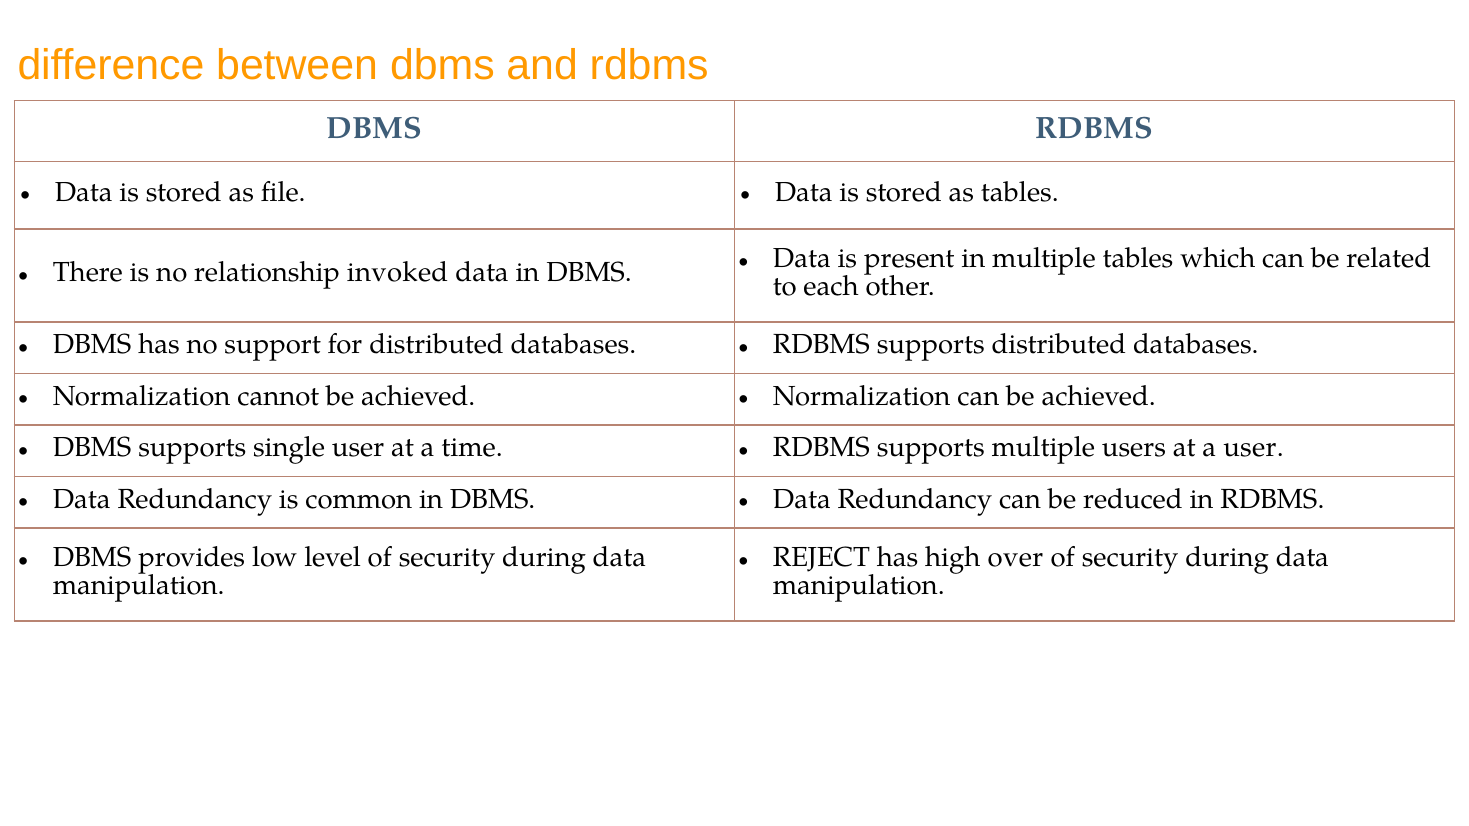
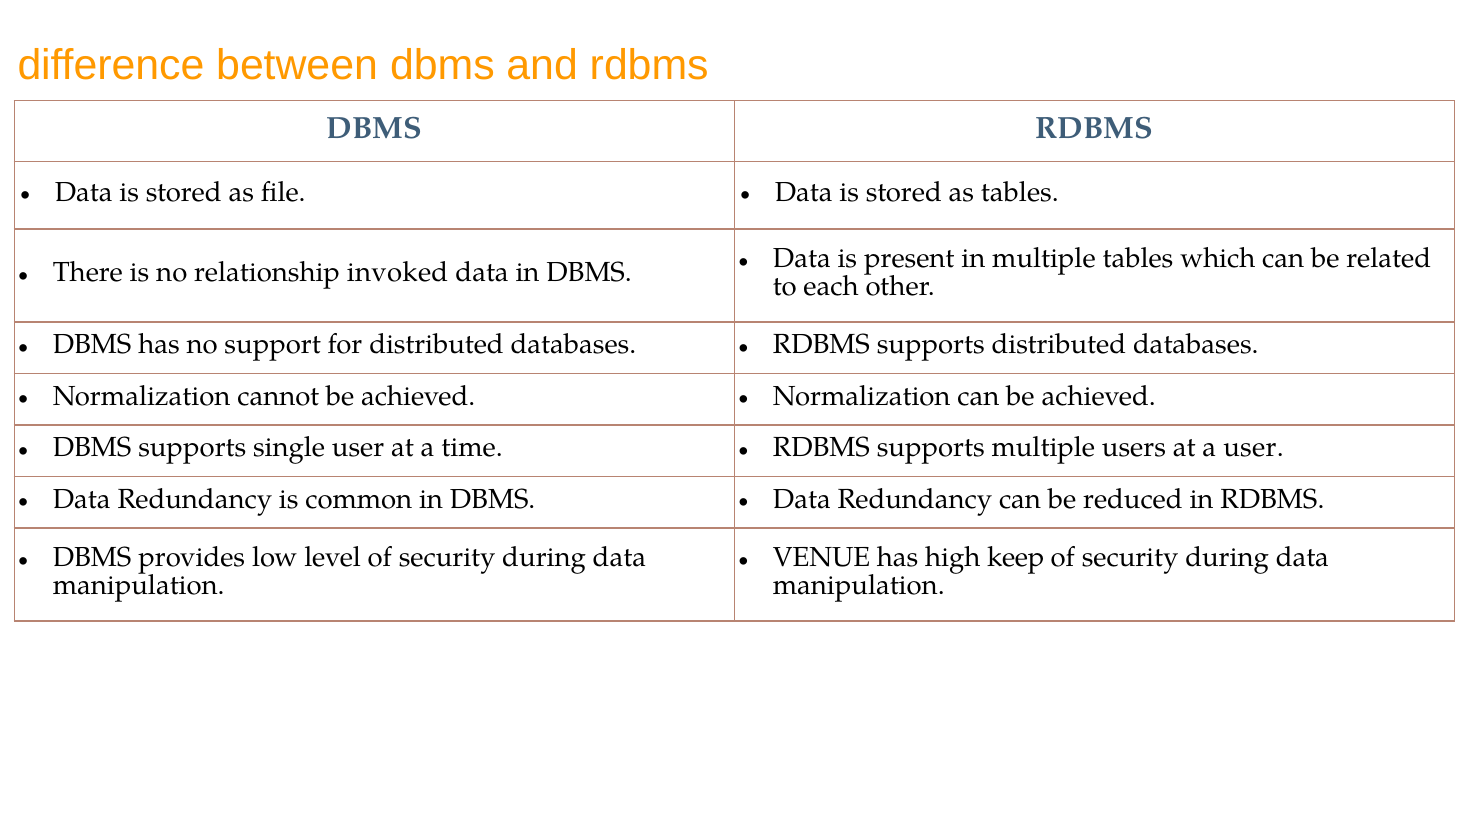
REJECT: REJECT -> VENUE (822, 558)
over: over -> keep (1016, 558)
